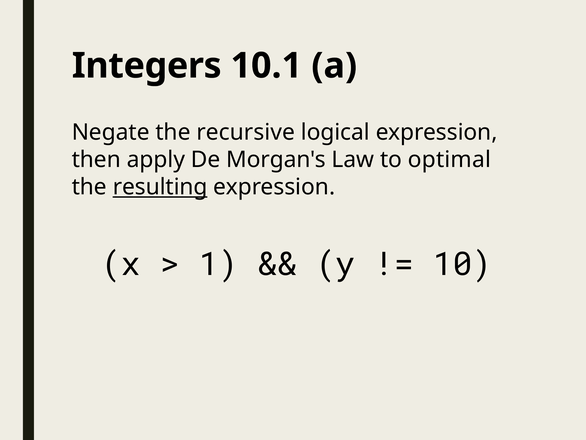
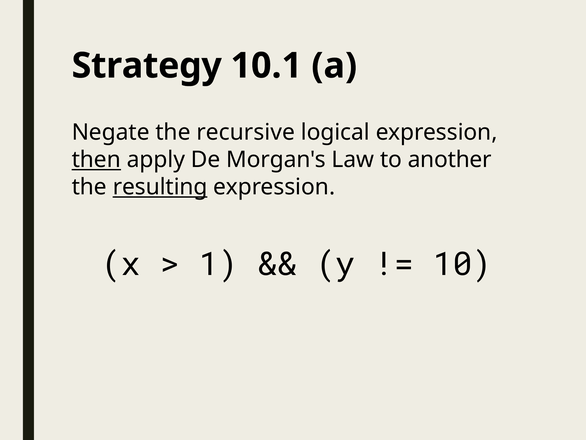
Integers: Integers -> Strategy (147, 66)
then underline: none -> present (96, 160)
optimal: optimal -> another (450, 160)
